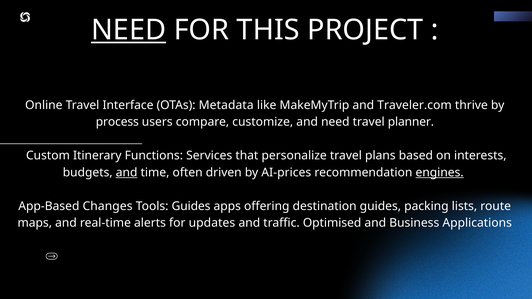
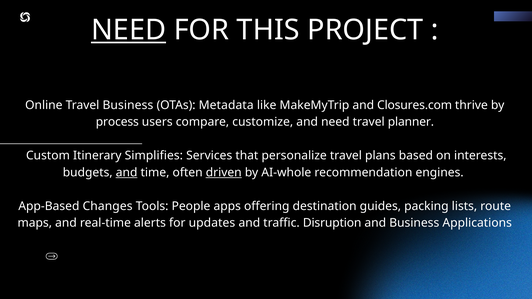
Travel Interface: Interface -> Business (128, 105)
Traveler.com: Traveler.com -> Closures.com (415, 105)
Functions: Functions -> Simplifies (154, 156)
driven underline: none -> present (224, 173)
AI-prices: AI-prices -> AI-whole (286, 173)
engines underline: present -> none (440, 173)
Tools Guides: Guides -> People (191, 206)
Optimised: Optimised -> Disruption (332, 223)
